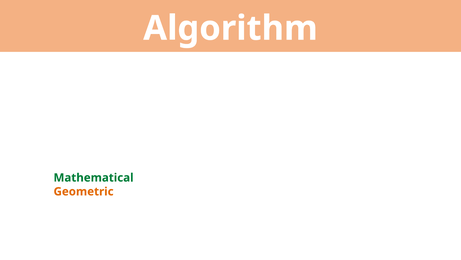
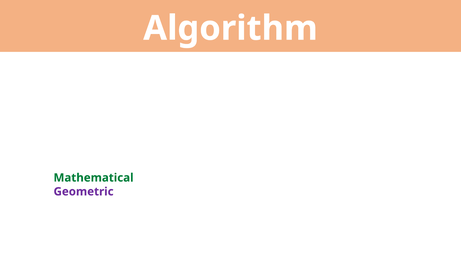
Geometric colour: orange -> purple (84, 191)
